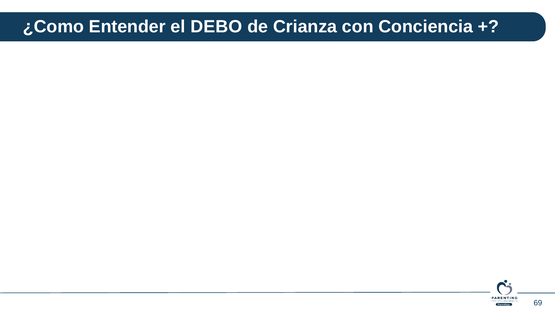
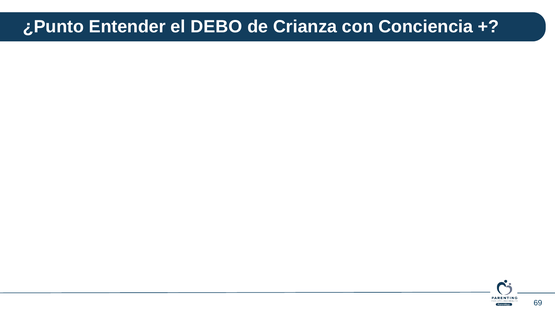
¿Como: ¿Como -> ¿Punto (53, 27)
